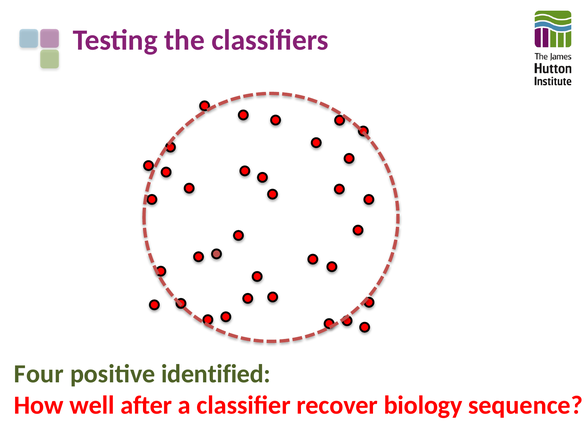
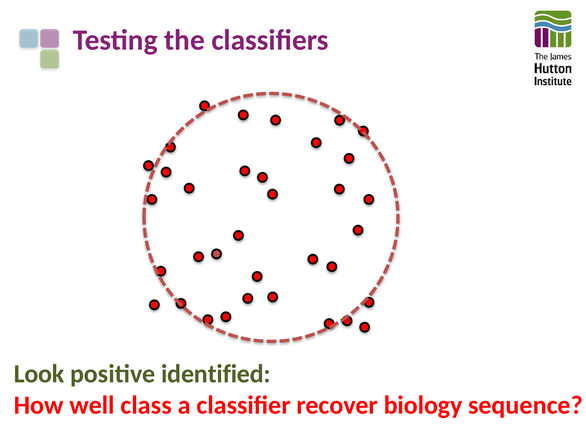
Four: Four -> Look (39, 373)
after: after -> class (146, 405)
